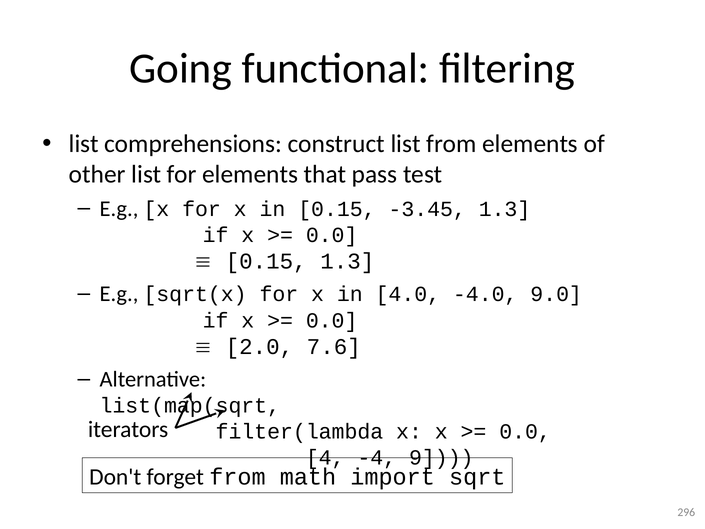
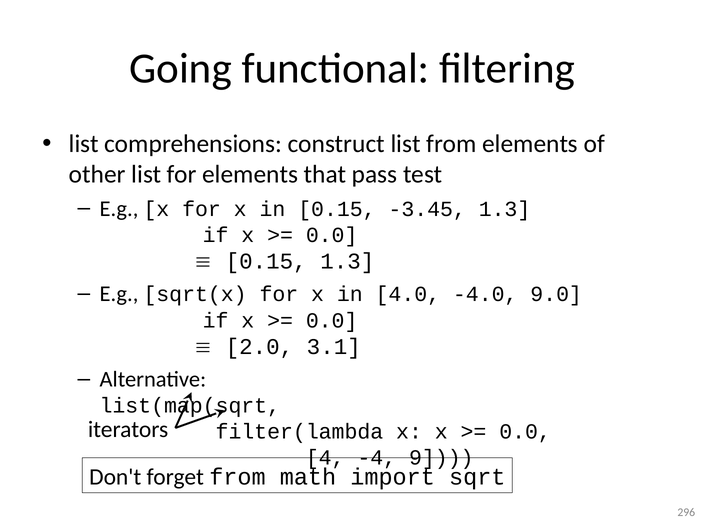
7.6: 7.6 -> 3.1 (334, 347)
